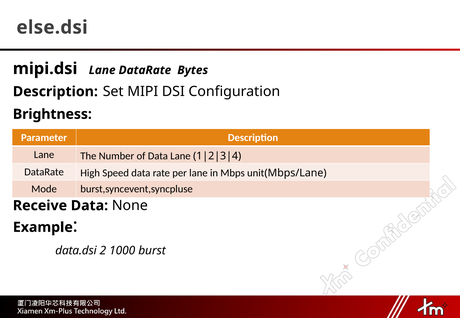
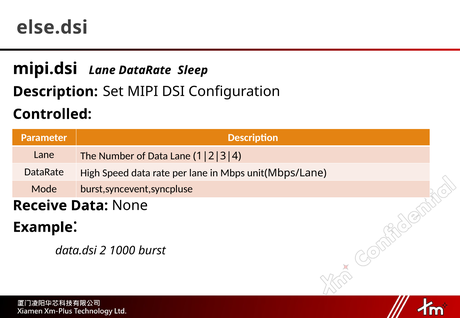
Bytes: Bytes -> Sleep (193, 70)
Brightness: Brightness -> Controlled (52, 114)
